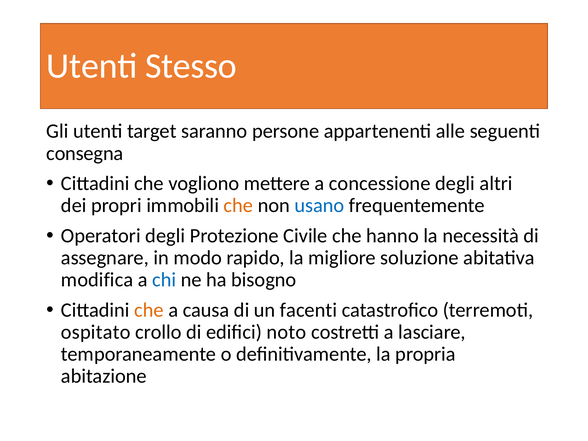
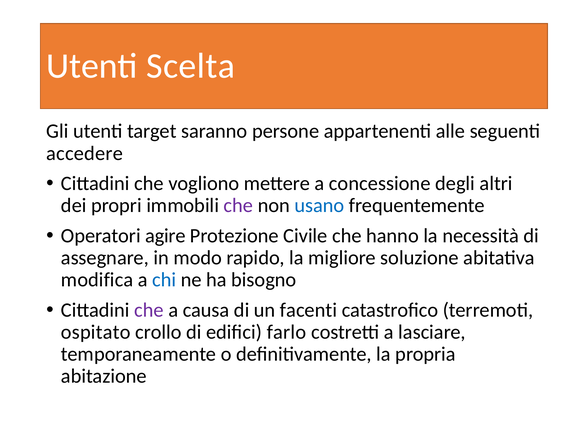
Stesso: Stesso -> Scelta (191, 66)
consegna: consegna -> accedere (85, 153)
che colour: orange -> purple (238, 206)
Operatori degli: degli -> agire (165, 236)
che colour: orange -> purple (149, 310)
noto: noto -> farlo (286, 332)
